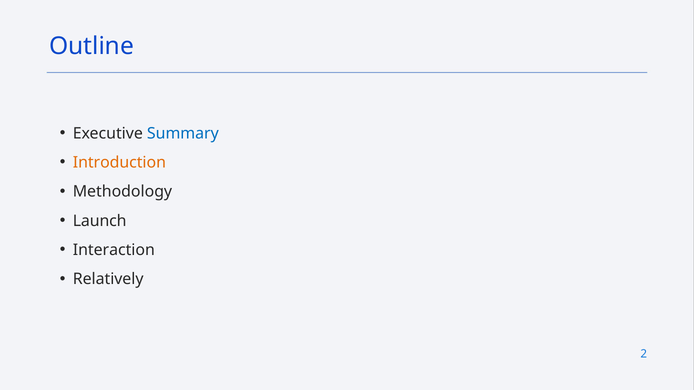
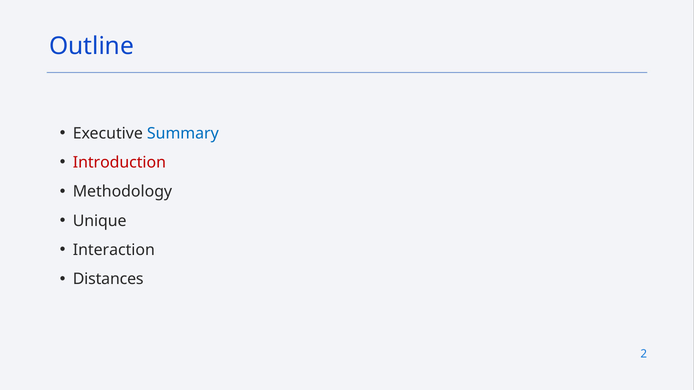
Introduction colour: orange -> red (119, 163)
Launch: Launch -> Unique (100, 221)
Relatively: Relatively -> Distances (108, 279)
